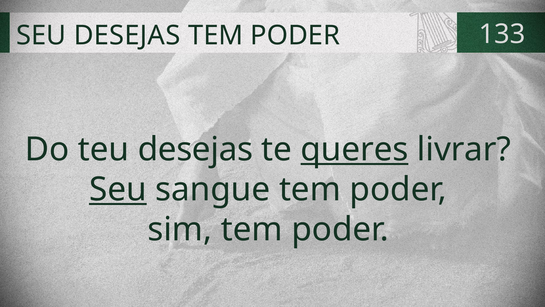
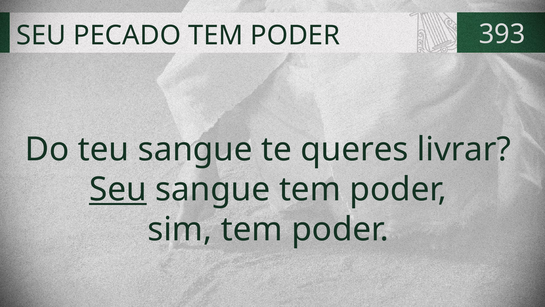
SEU DESEJAS: DESEJAS -> PECADO (127, 35)
133: 133 -> 393 (502, 34)
teu desejas: desejas -> sangue (195, 149)
queres underline: present -> none (354, 149)
